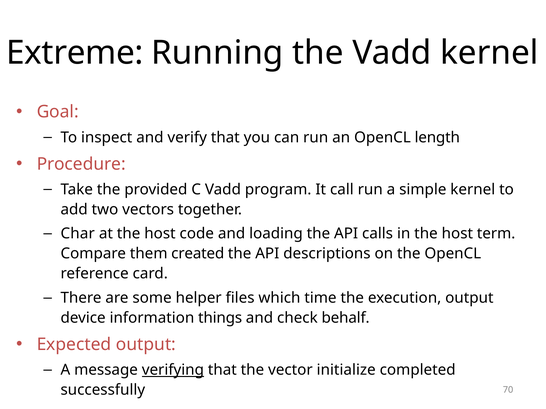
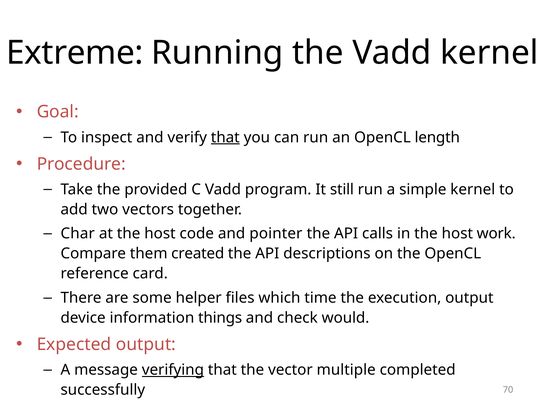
that underline: none -> present (225, 138)
call: call -> still (342, 190)
loading: loading -> pointer (276, 234)
term: term -> work (496, 234)
behalf: behalf -> would (346, 318)
initialize: initialize -> multiple (346, 370)
